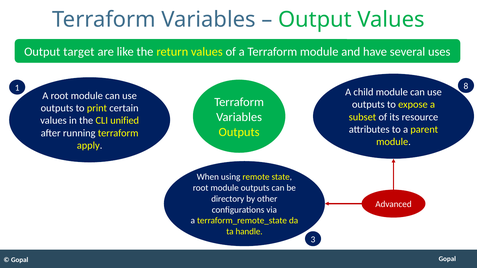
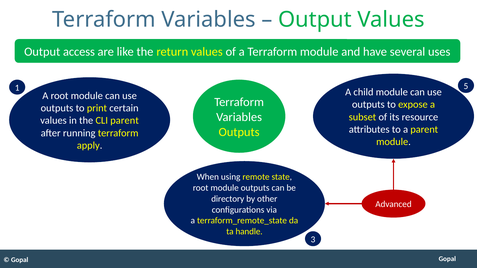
target: target -> access (79, 52)
8: 8 -> 5 (466, 86)
CLI unified: unified -> parent (125, 121)
